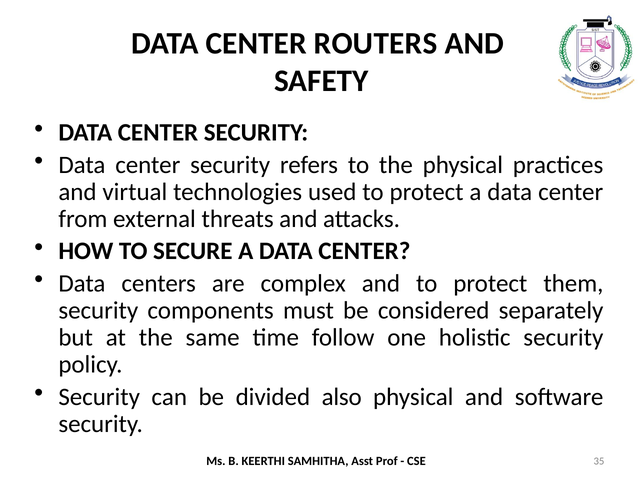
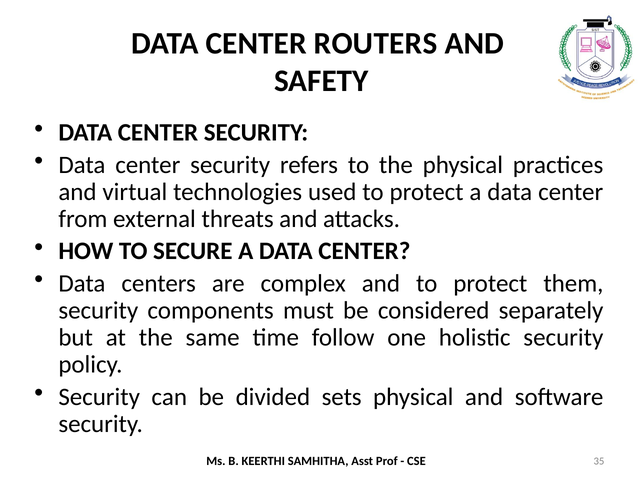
also: also -> sets (342, 396)
